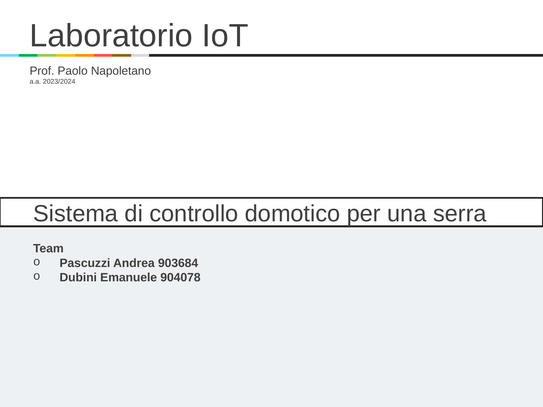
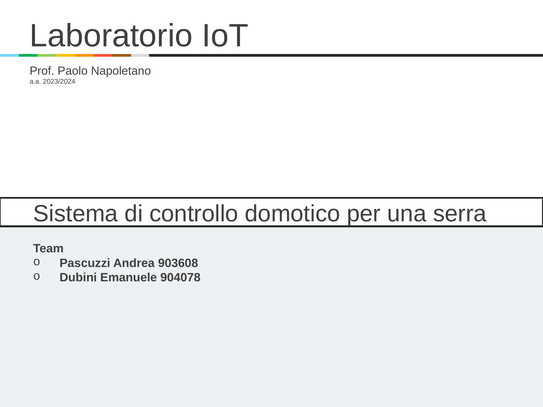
903684: 903684 -> 903608 (178, 263)
